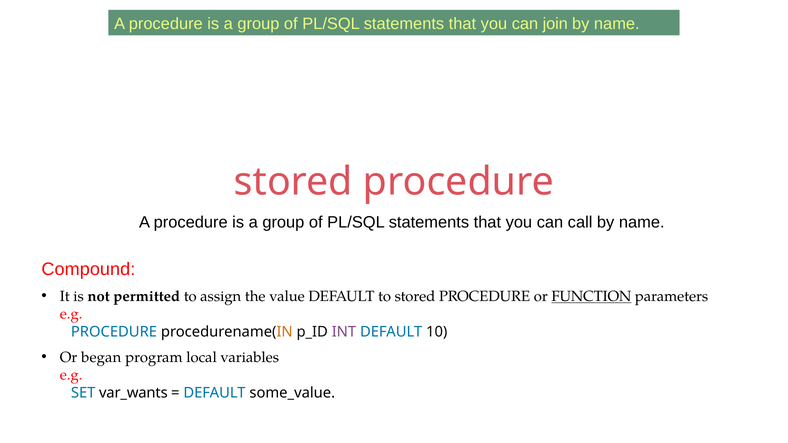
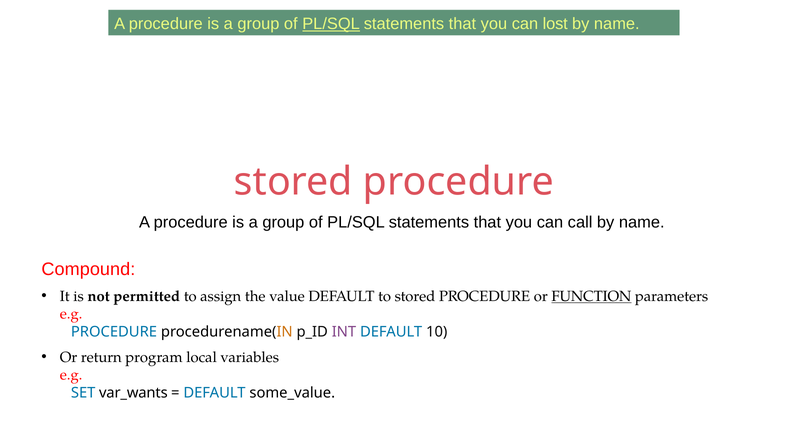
PL/SQL underline: none -> present (331, 24)
join: join -> lost (555, 24)
began: began -> return (101, 358)
